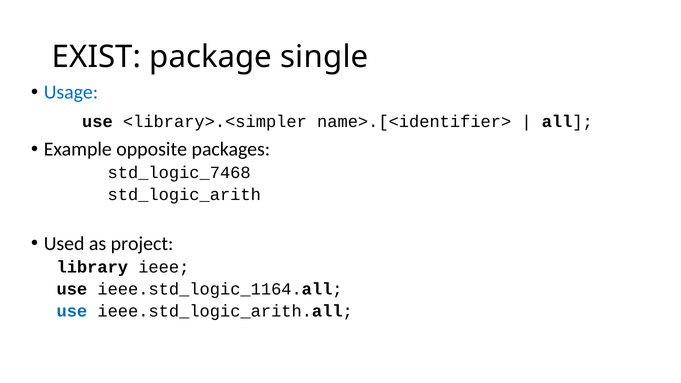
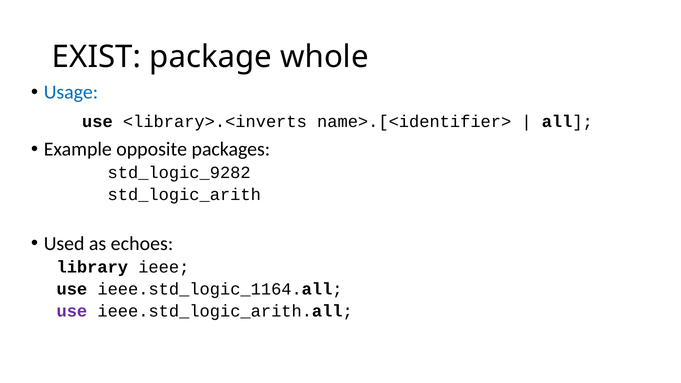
single: single -> whole (324, 57)
<library>.<simpler: <library>.<simpler -> <library>.<inverts (215, 122)
std_logic_7468: std_logic_7468 -> std_logic_9282 (179, 173)
project: project -> echoes (142, 244)
use colour: blue -> purple (72, 311)
